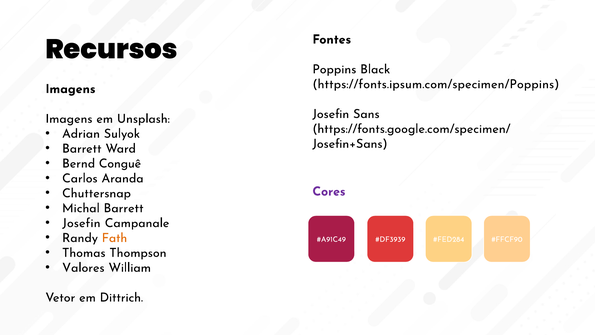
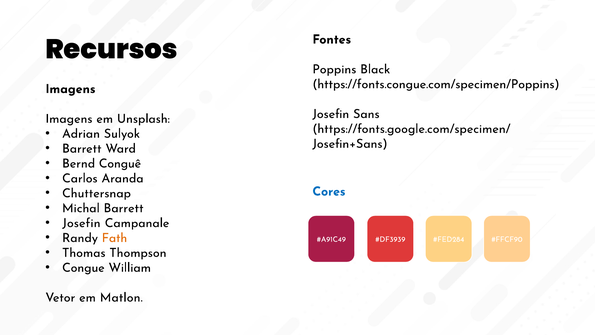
https://fonts.ipsum.com/specimen/Poppins: https://fonts.ipsum.com/specimen/Poppins -> https://fonts.congue.com/specimen/Poppins (436, 84)
Cores colour: purple -> blue (329, 191)
Valores: Valores -> Congue (83, 267)
Dittrich: Dittrich -> Matlon (121, 297)
